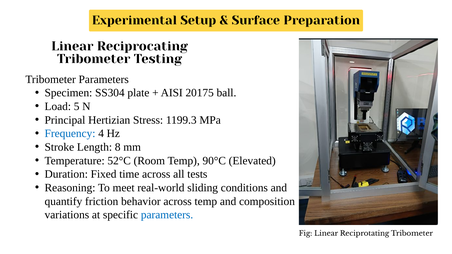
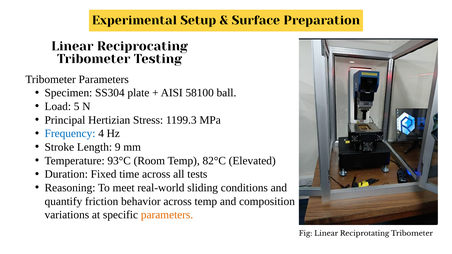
20175: 20175 -> 58100 (200, 93)
8: 8 -> 9 (118, 147)
52°C: 52°C -> 93°C (119, 161)
90°C: 90°C -> 82°C (214, 161)
parameters colour: blue -> orange (167, 215)
